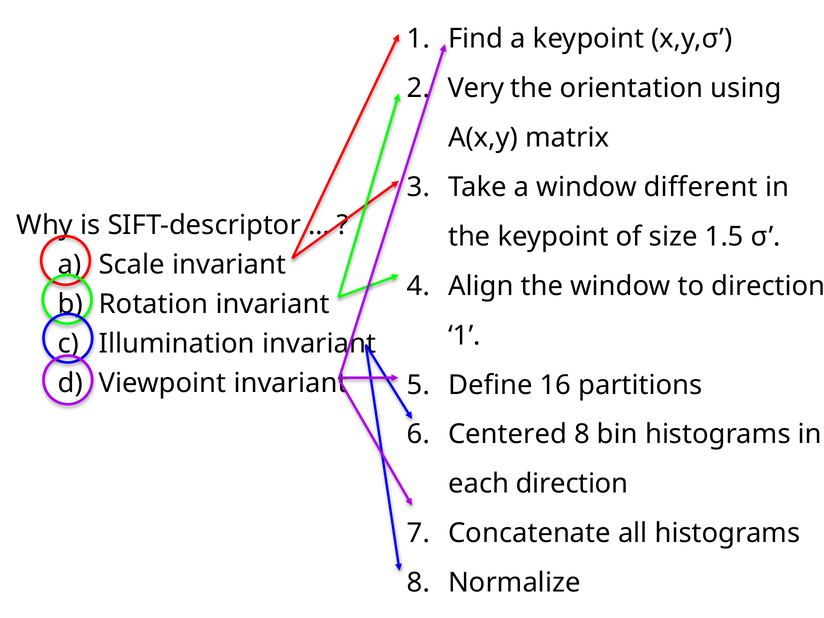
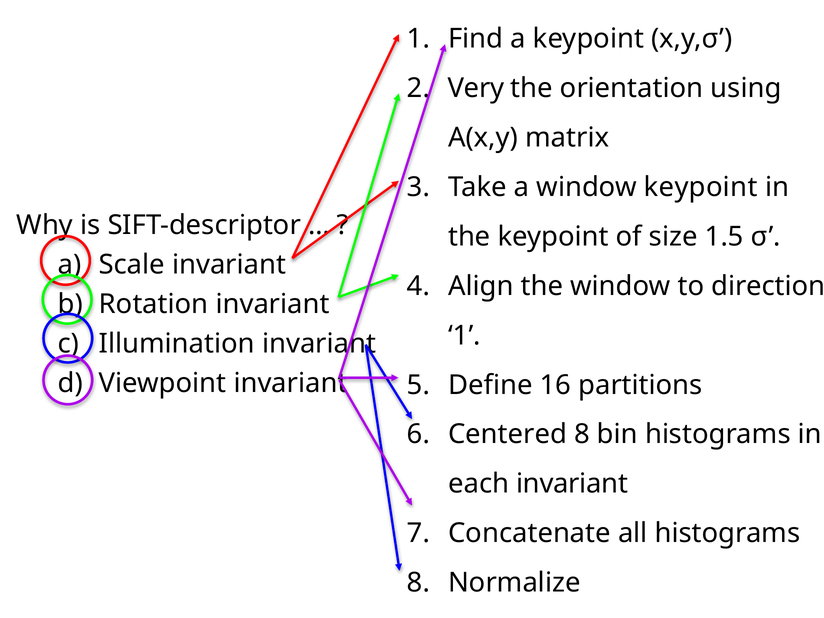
window different: different -> keypoint (701, 187)
each direction: direction -> invariant (572, 484)
